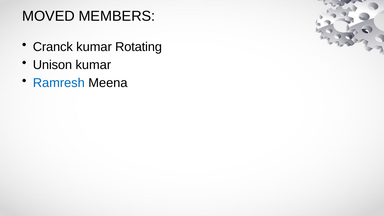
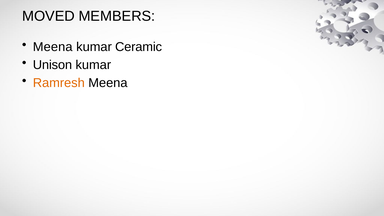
Cranck: Cranck -> Meena (53, 47)
Rotating: Rotating -> Ceramic (139, 47)
Ramresh colour: blue -> orange (59, 83)
